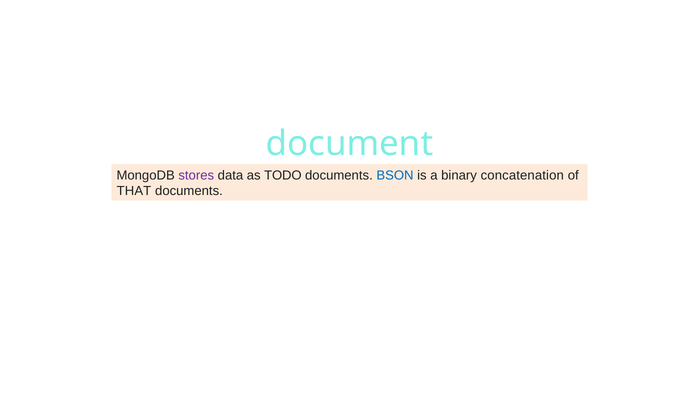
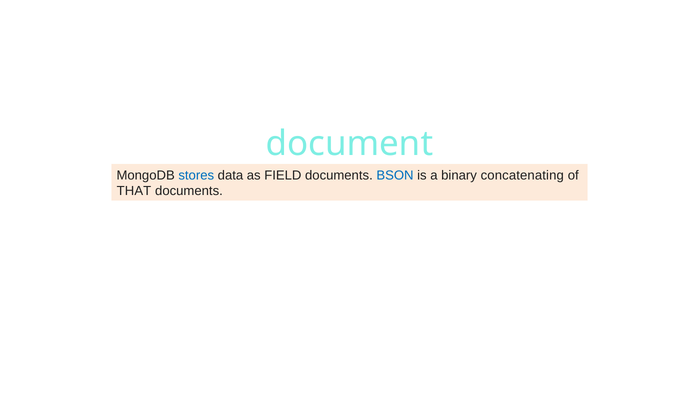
stores colour: purple -> blue (196, 175)
TODO: TODO -> FIELD (283, 175)
concatenation: concatenation -> concatenating (522, 175)
